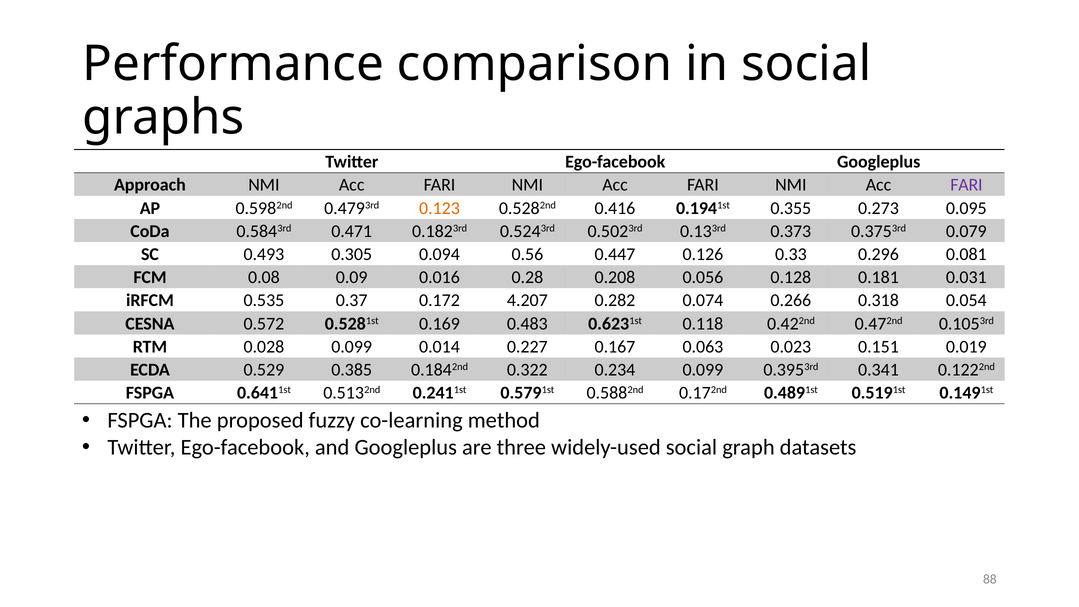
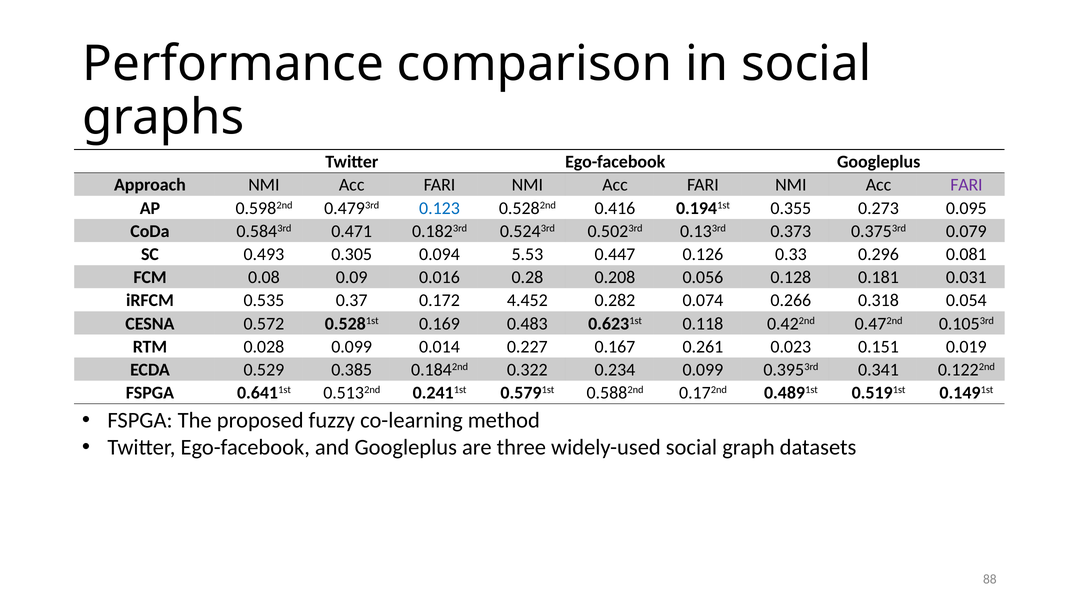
0.123 colour: orange -> blue (440, 208)
0.56: 0.56 -> 5.53 (527, 254)
4.207: 4.207 -> 4.452 (527, 300)
0.063: 0.063 -> 0.261 (703, 347)
